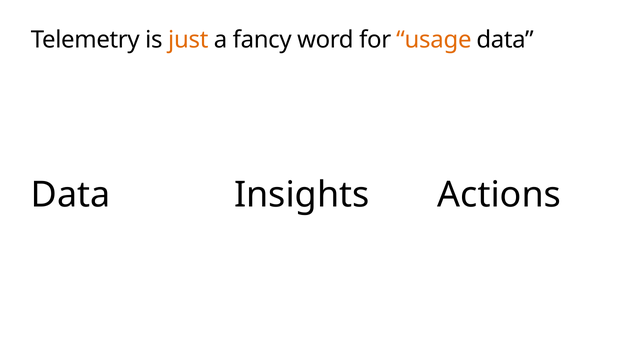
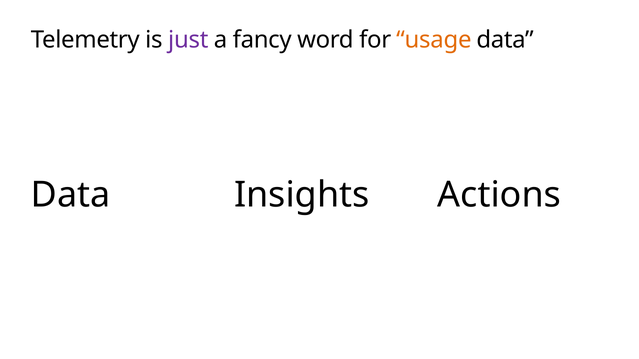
just colour: orange -> purple (188, 40)
